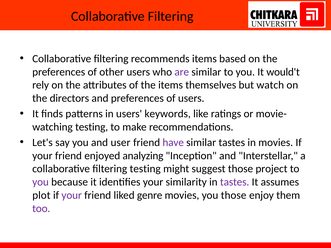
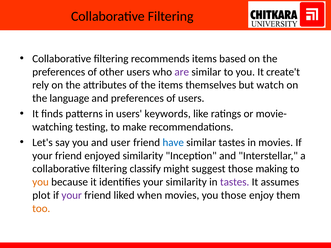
would't: would't -> create't (283, 72)
directors: directors -> language (69, 98)
have colour: purple -> blue (173, 143)
enjoyed analyzing: analyzing -> similarity (143, 156)
filtering testing: testing -> classify (145, 169)
project: project -> making (272, 169)
you colour: purple -> orange (41, 182)
genre: genre -> when (150, 196)
too colour: purple -> orange (41, 209)
